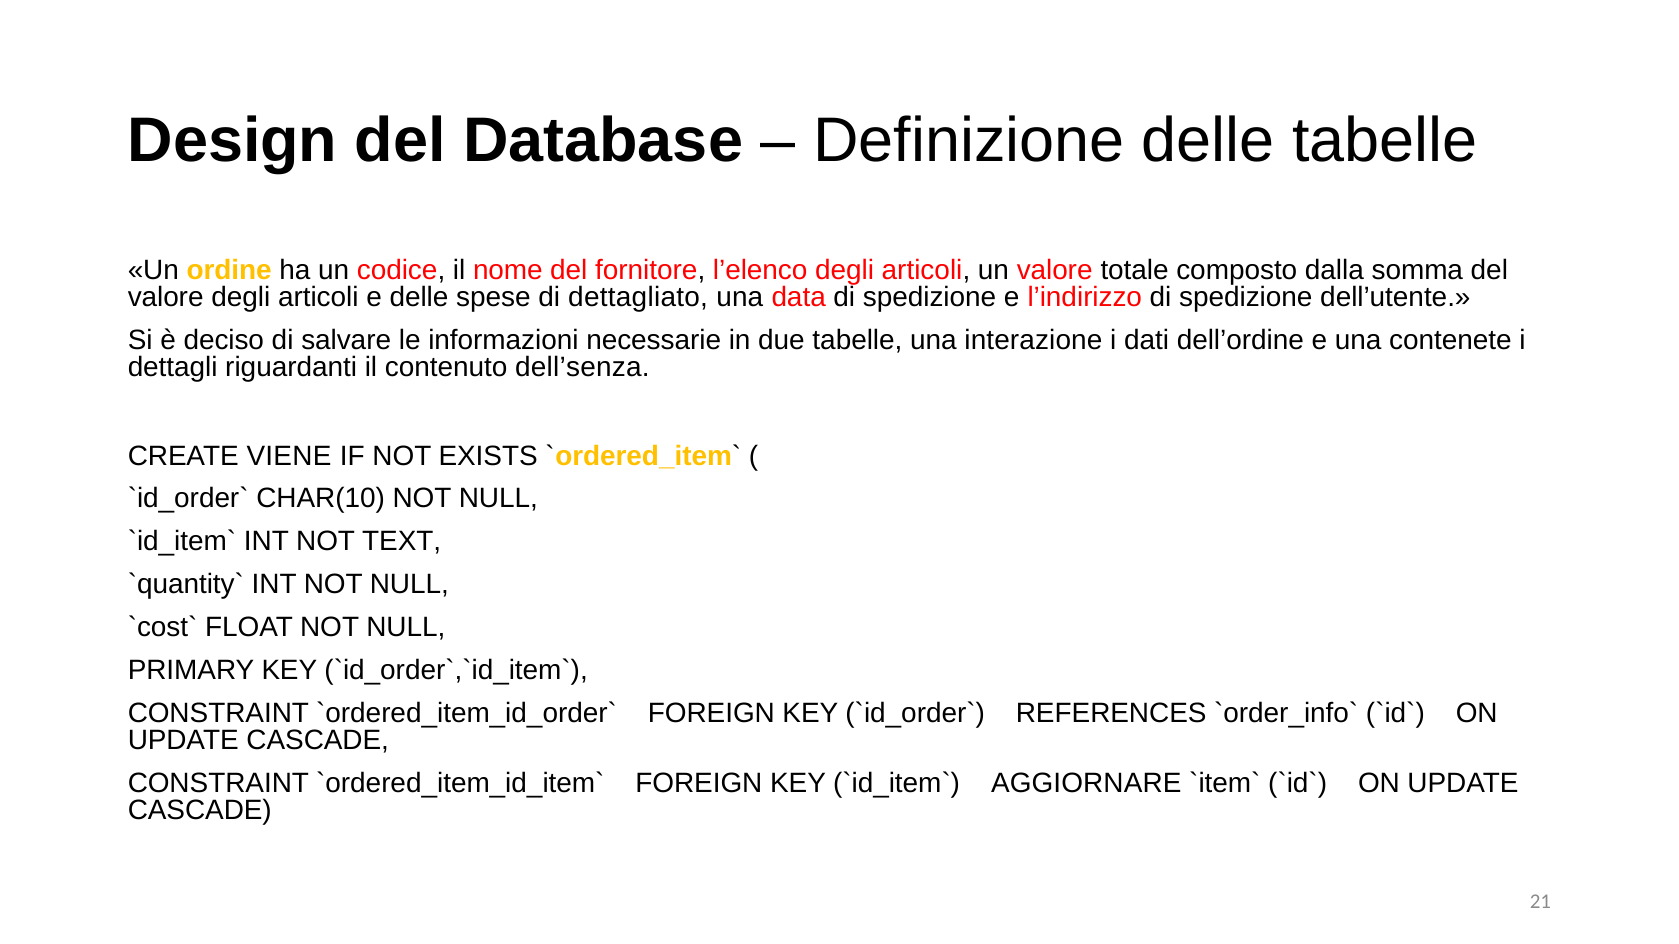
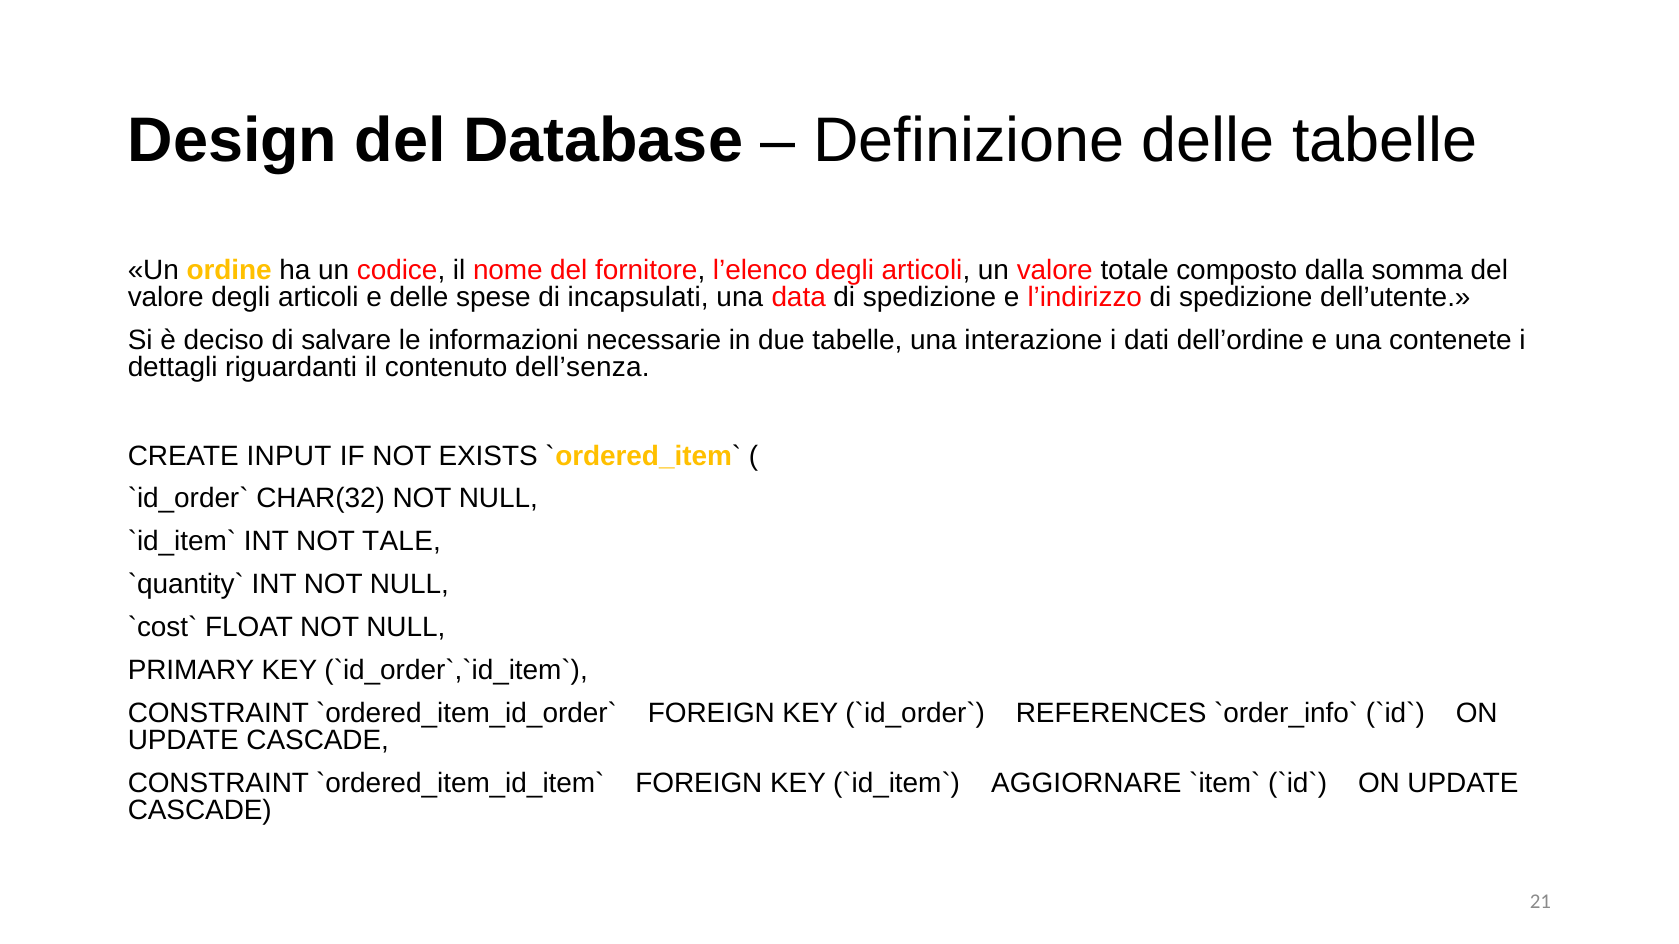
dettagliato: dettagliato -> incapsulati (638, 297)
VIENE: VIENE -> INPUT (289, 456)
CHAR(10: CHAR(10 -> CHAR(32 (321, 499)
TEXT: TEXT -> TALE (402, 542)
